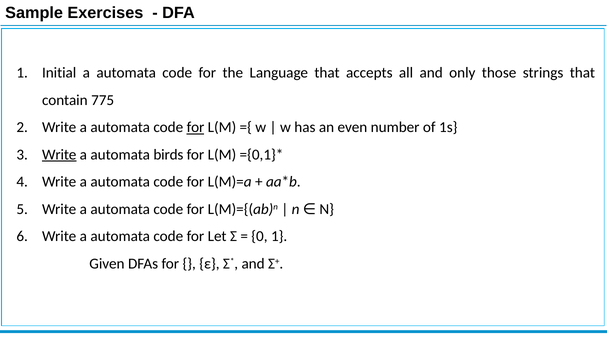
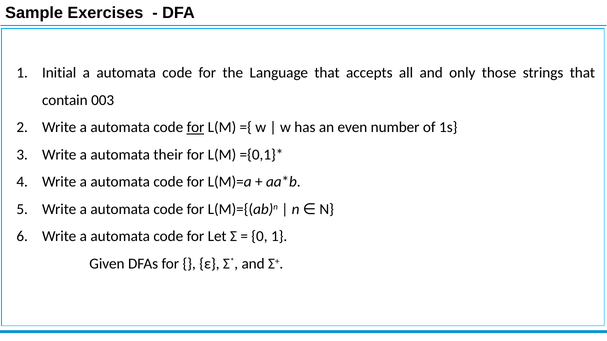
775: 775 -> 003 (103, 100)
Write underline: present -> none (59, 155)
birds: birds -> their (168, 155)
